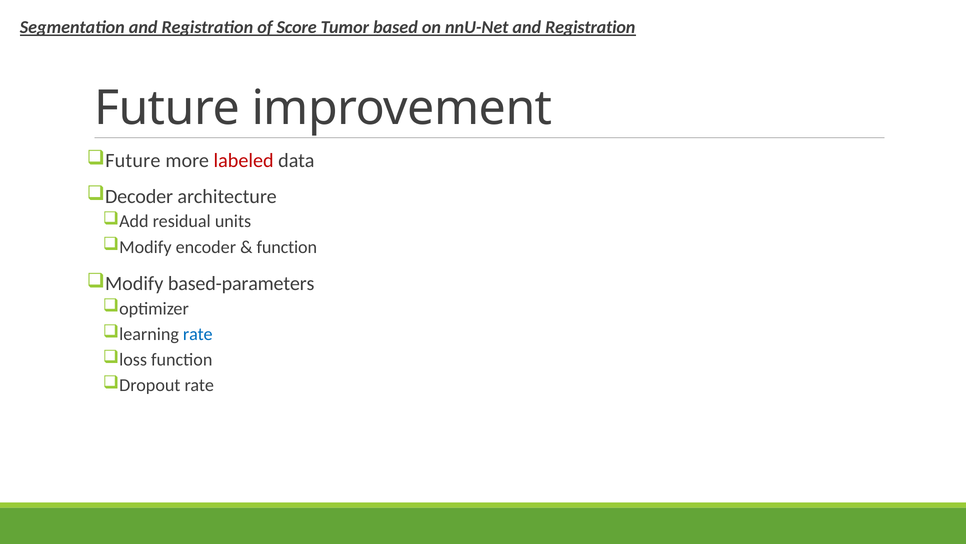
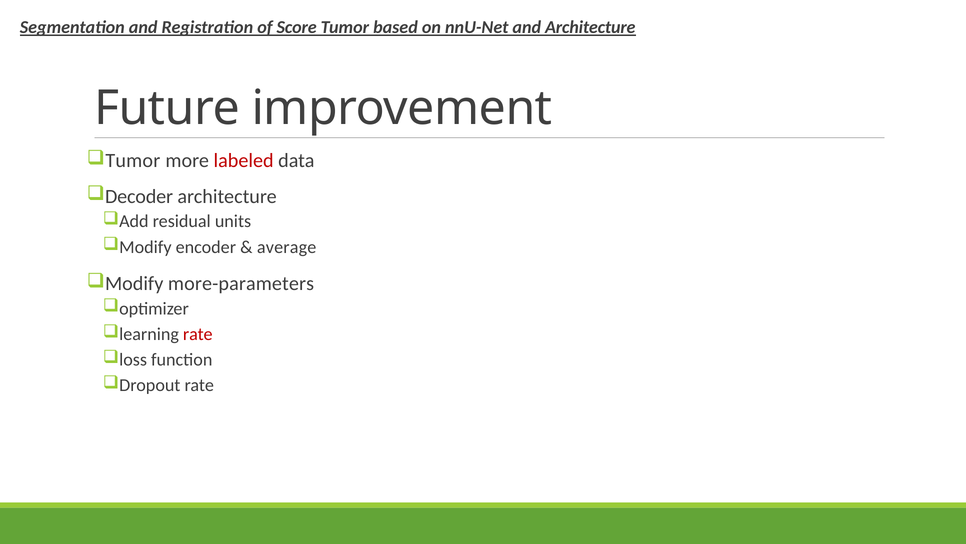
nnU-Net and Registration: Registration -> Architecture (590, 27)
Future: Future -> Tumor (133, 161)
function: function -> average (287, 247)
based-parameters: based-parameters -> more-parameters (241, 283)
rate colour: blue -> red (198, 334)
